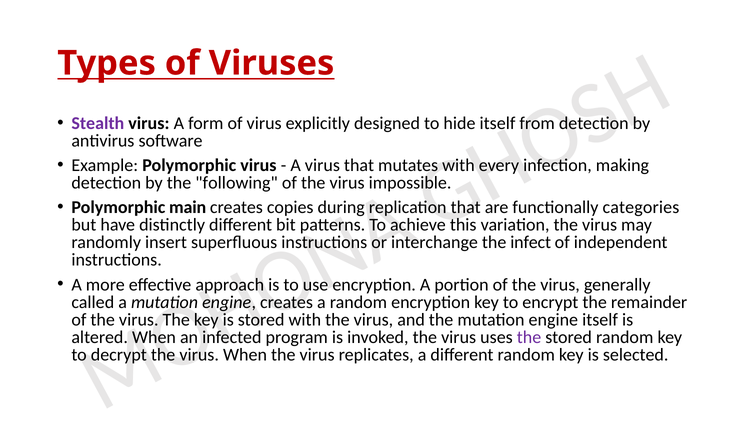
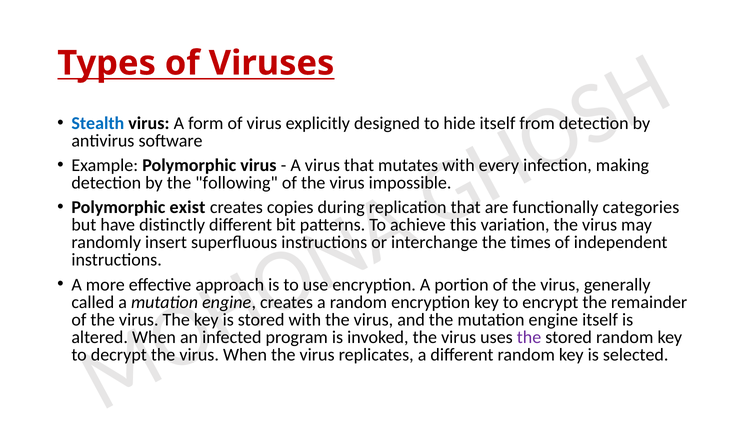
Stealth colour: purple -> blue (98, 123)
main: main -> exist (187, 208)
infect: infect -> times (531, 243)
